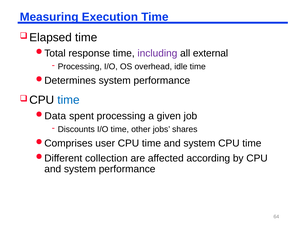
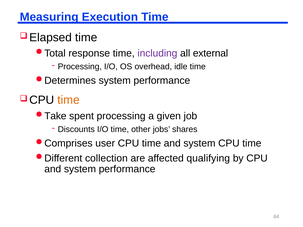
time colour: blue -> orange (68, 100)
Data: Data -> Take (55, 116)
according: according -> qualifying (208, 158)
